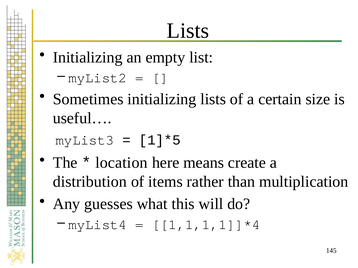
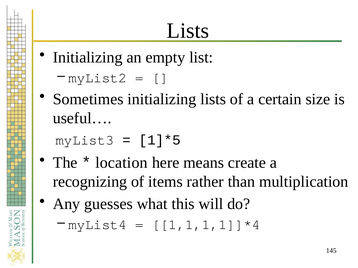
distribution: distribution -> recognizing (90, 182)
